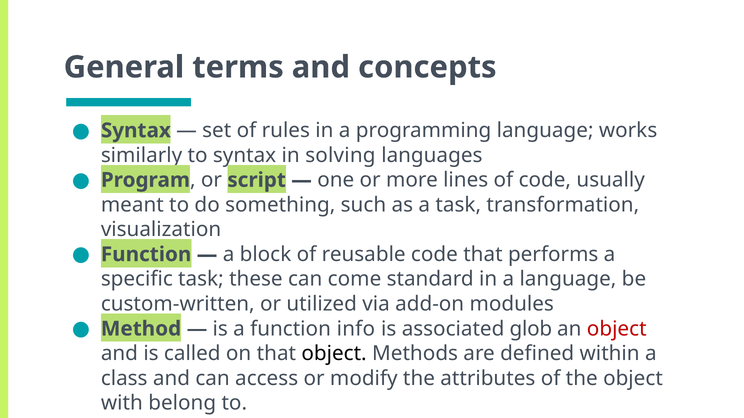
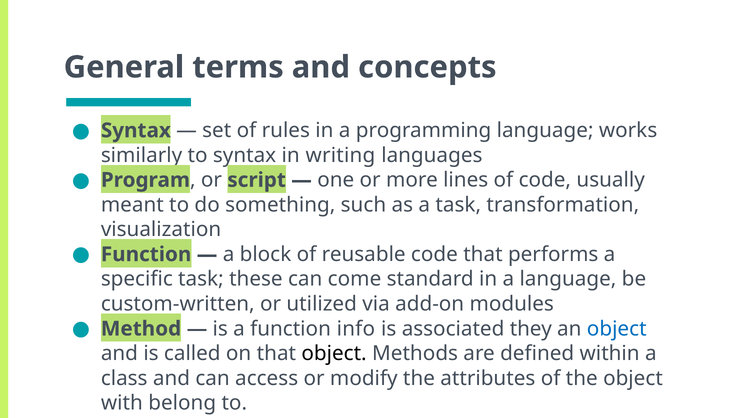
solving: solving -> writing (340, 155)
glob: glob -> they (531, 329)
object colour: red -> blue (617, 329)
